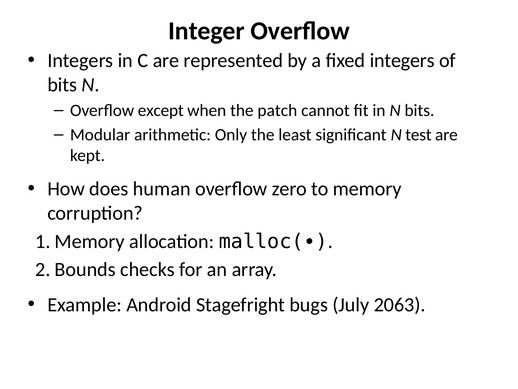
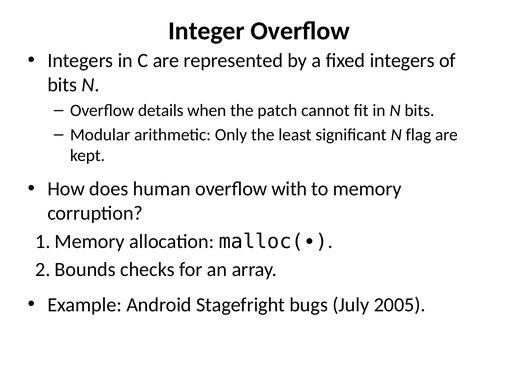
except: except -> details (161, 110)
test: test -> flag (418, 135)
zero: zero -> with (289, 189)
2063: 2063 -> 2005 (400, 304)
